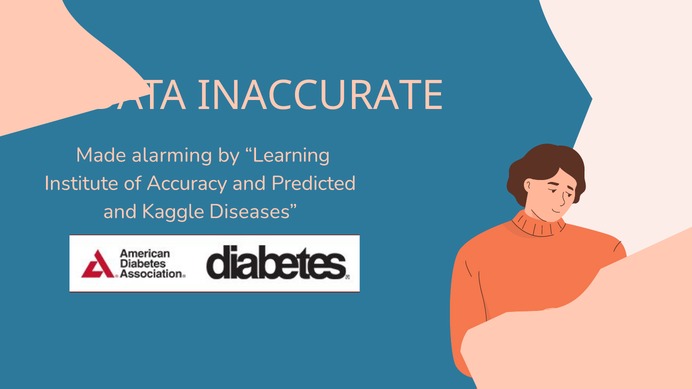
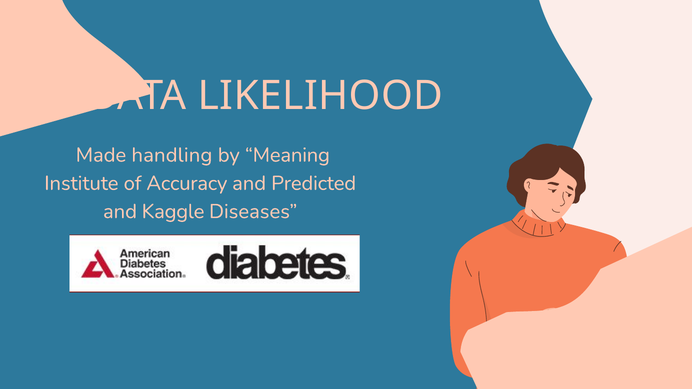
INACCURATE: INACCURATE -> LIKELIHOOD (320, 96)
alarming: alarming -> handling (172, 155)
Learning: Learning -> Meaning (287, 155)
